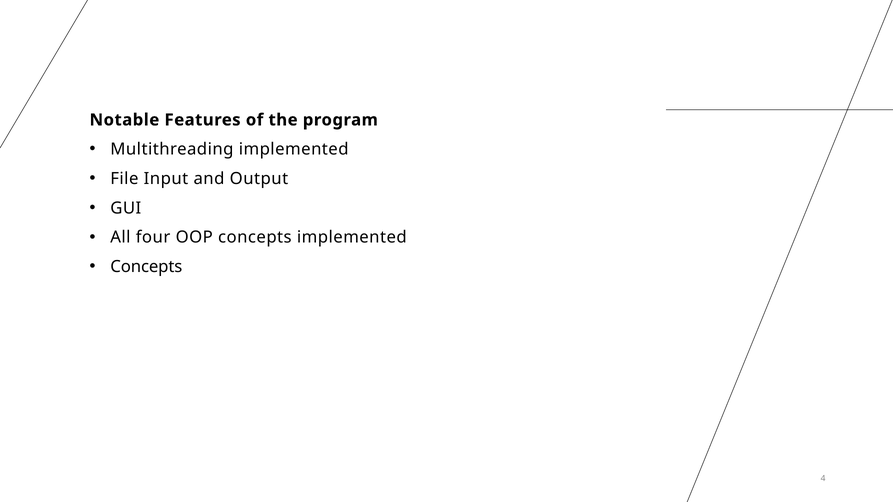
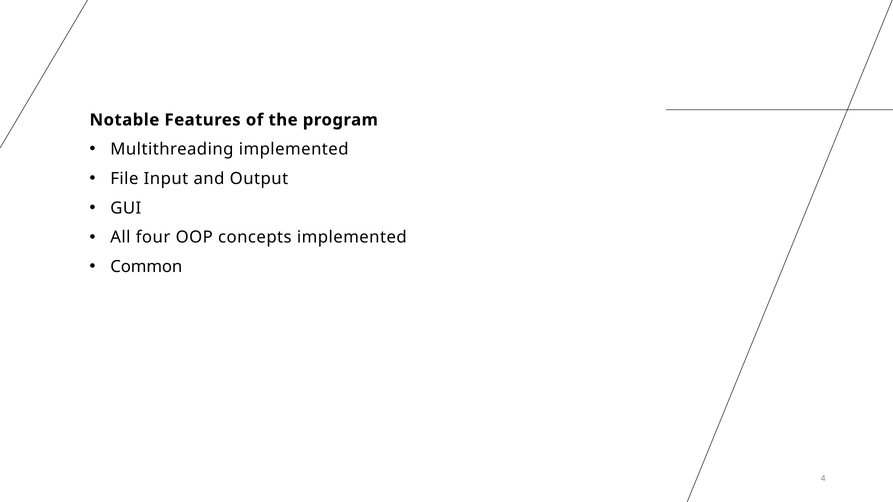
Concepts: Concepts -> Common (146, 267)
